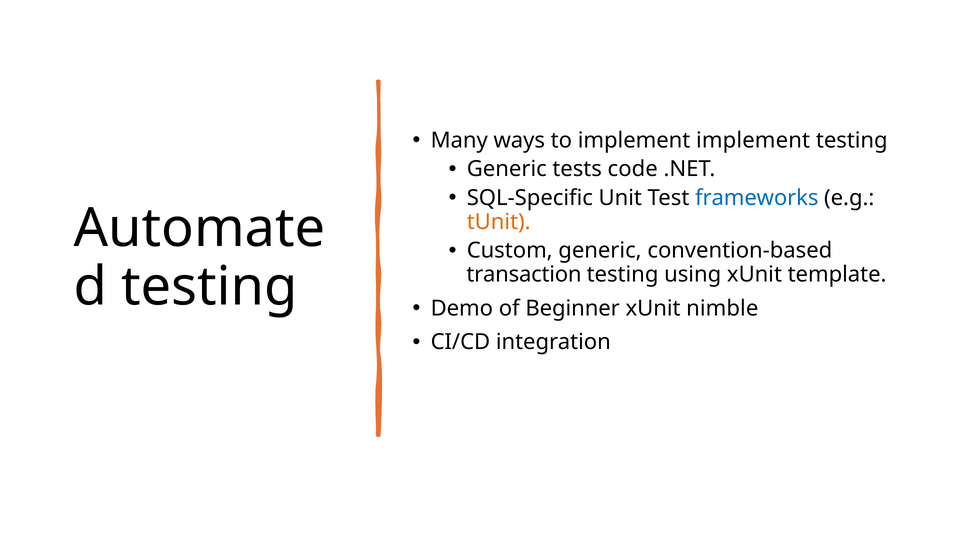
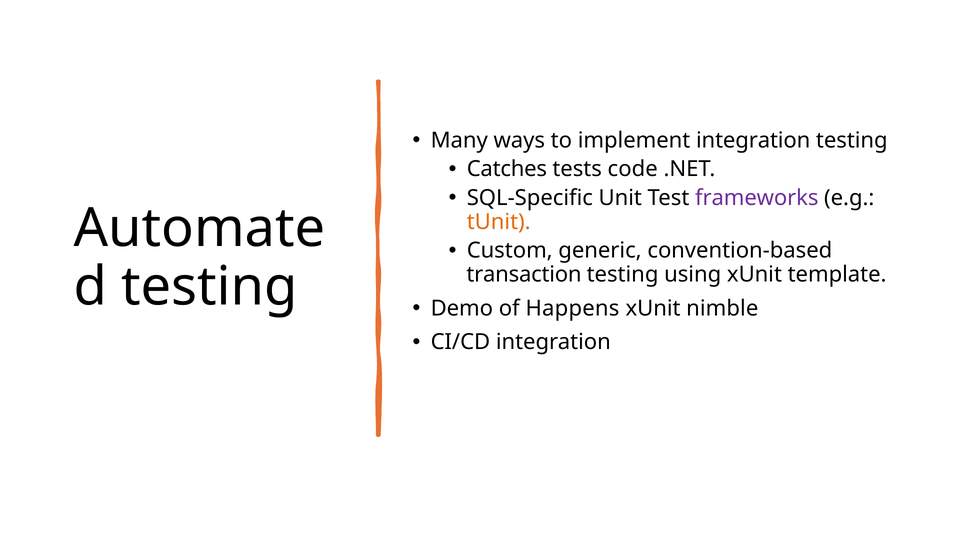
implement implement: implement -> integration (753, 140)
Generic: Generic -> Catches (507, 169)
frameworks colour: blue -> purple (757, 198)
Beginner: Beginner -> Happens (572, 308)
